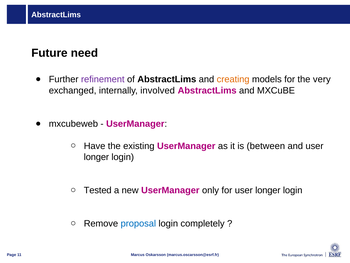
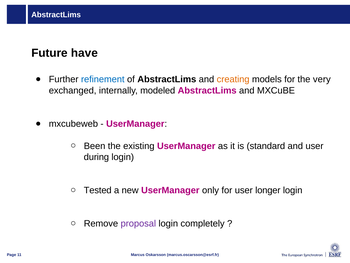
need: need -> have (84, 53)
refinement colour: purple -> blue (103, 79)
involved: involved -> modeled (158, 90)
Have: Have -> Been (95, 146)
between: between -> standard (266, 146)
longer: longer -> during (96, 157)
proposal colour: blue -> purple (138, 223)
